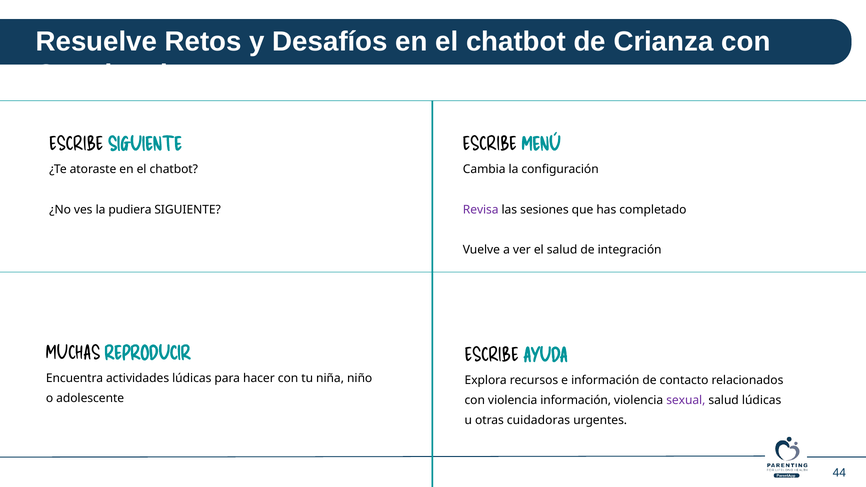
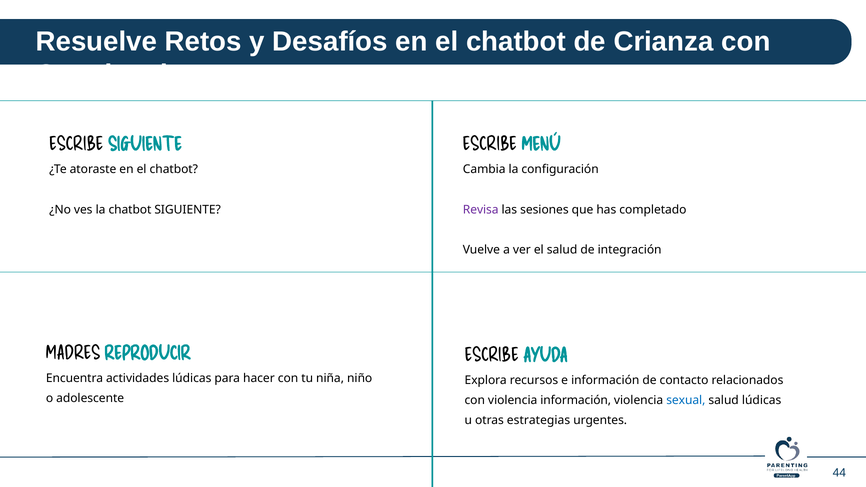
la pudiera: pudiera -> chatbot (130, 210)
MUCHAS: MUCHAS -> MADRES (73, 354)
sexual colour: purple -> blue (686, 400)
cuidadoras: cuidadoras -> estrategias (539, 421)
